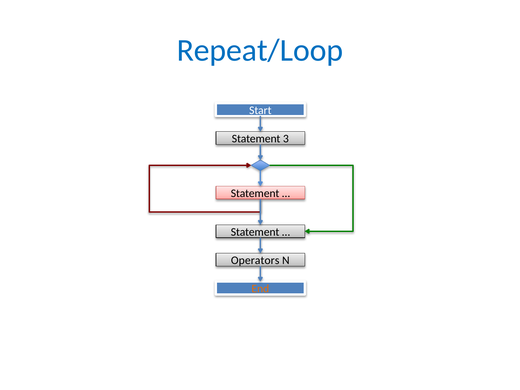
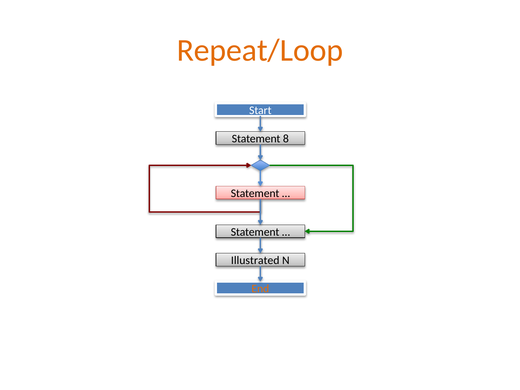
Repeat/Loop colour: blue -> orange (260, 50)
3: 3 -> 8 (286, 139)
Operators: Operators -> Illustrated (255, 260)
